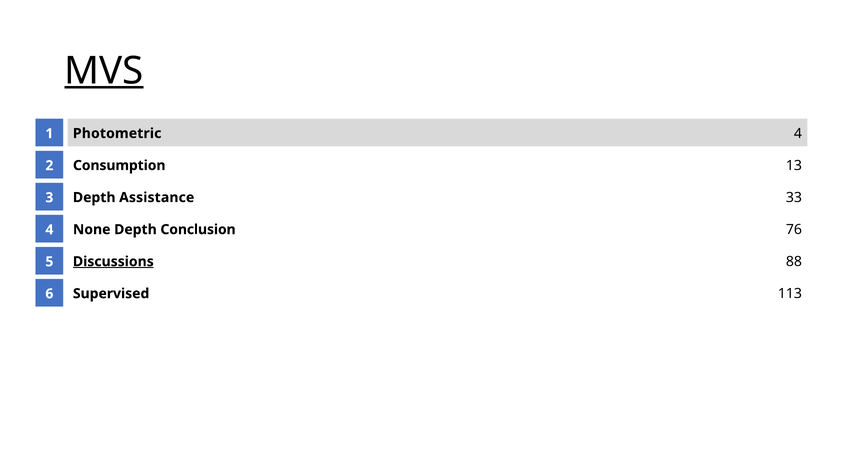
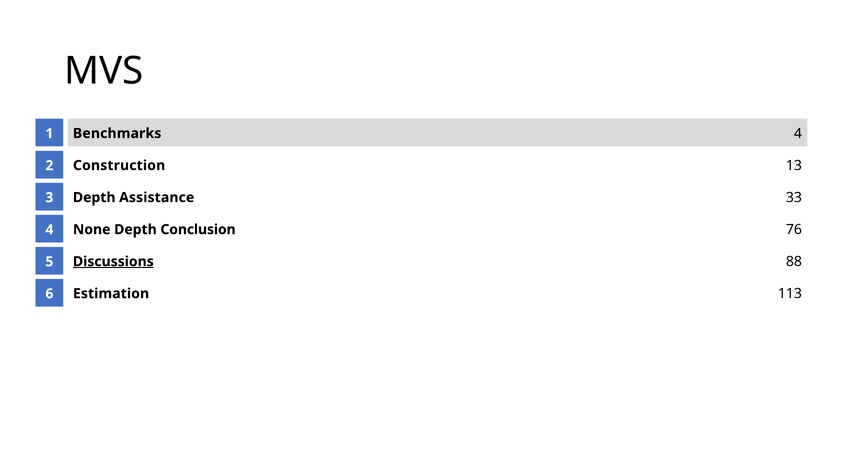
MVS underline: present -> none (104, 71)
Photometric: Photometric -> Benchmarks (117, 133)
Consumption: Consumption -> Construction (119, 166)
Supervised: Supervised -> Estimation (111, 294)
